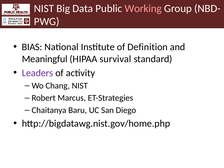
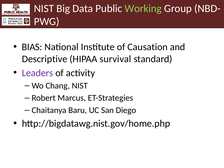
Working colour: pink -> light green (143, 8)
Definition: Definition -> Causation (148, 47)
Meaningful: Meaningful -> Descriptive (45, 59)
